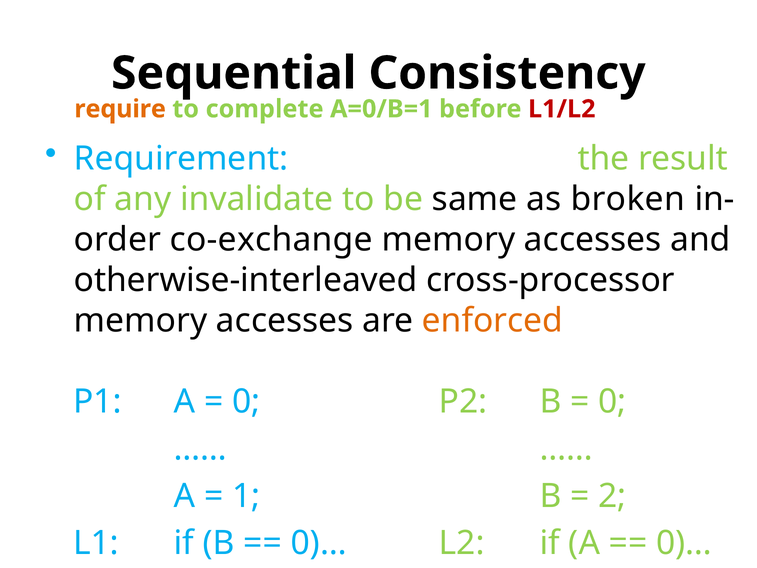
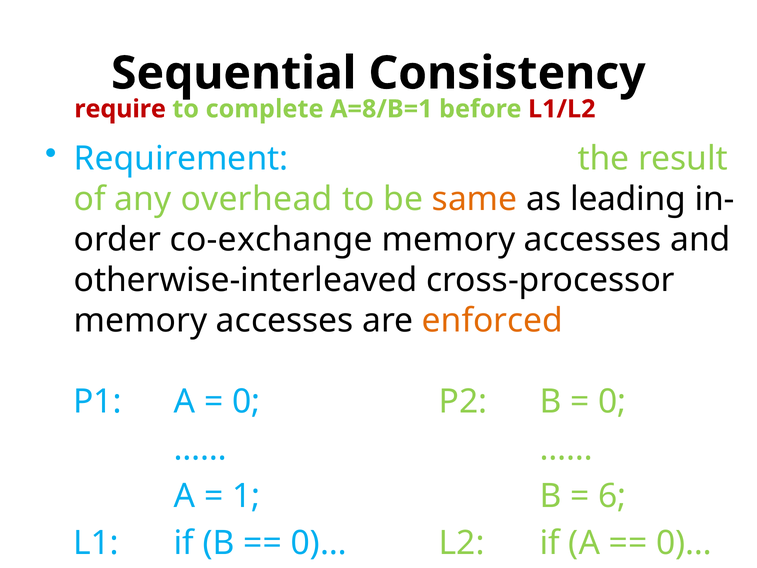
require colour: orange -> red (120, 109)
A=0/B=1: A=0/B=1 -> A=8/B=1 (381, 109)
invalidate: invalidate -> overhead (257, 199)
same colour: black -> orange (475, 199)
broken: broken -> leading (628, 199)
2: 2 -> 6 (612, 496)
